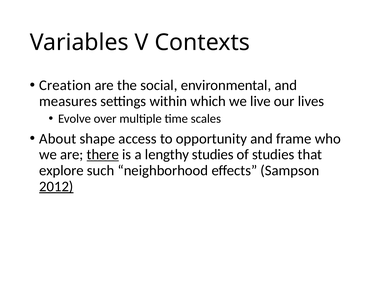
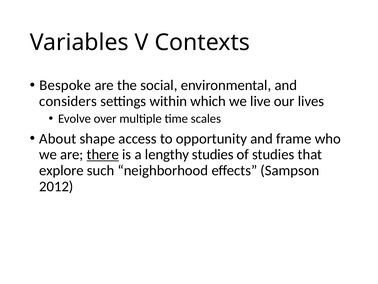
Creation: Creation -> Bespoke (65, 85)
measures: measures -> considers (68, 101)
2012 underline: present -> none (56, 186)
